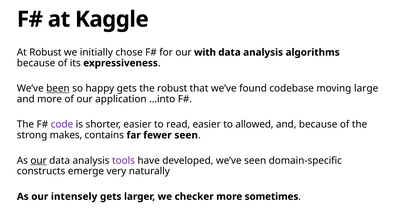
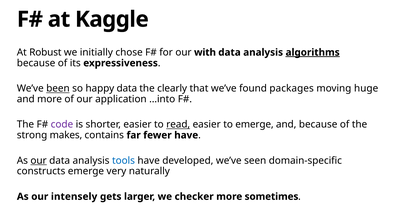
algorithms underline: none -> present (313, 52)
happy gets: gets -> data (127, 88)
the robust: robust -> clearly (172, 88)
codebase: codebase -> packages (292, 88)
large: large -> huge (366, 88)
read underline: none -> present (178, 124)
to allowed: allowed -> emerge (254, 124)
fewer seen: seen -> have (186, 135)
tools colour: purple -> blue (123, 160)
